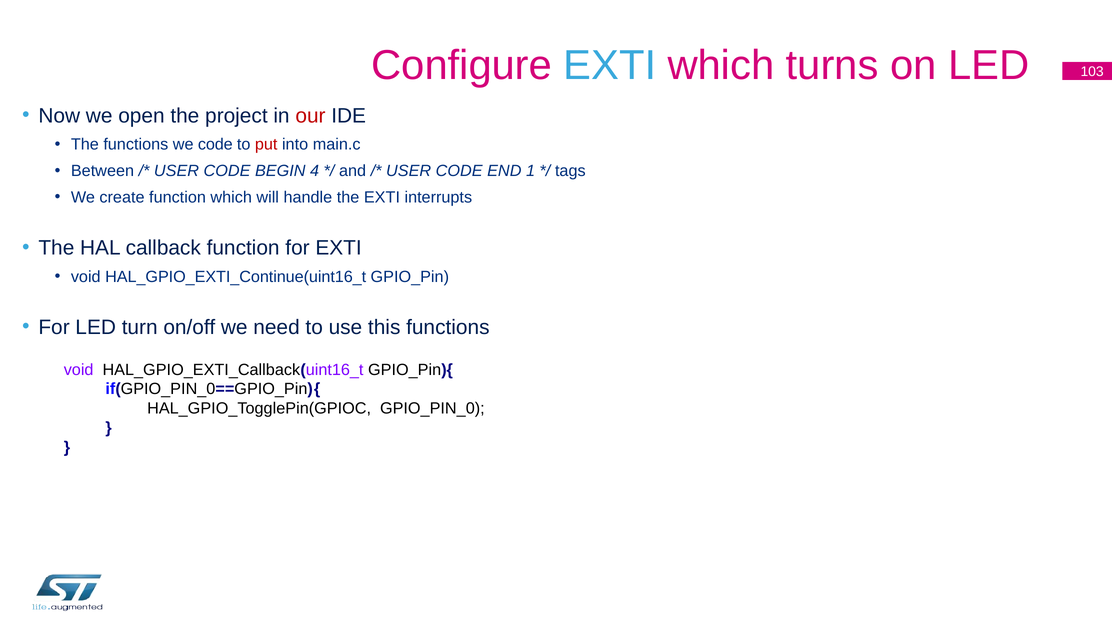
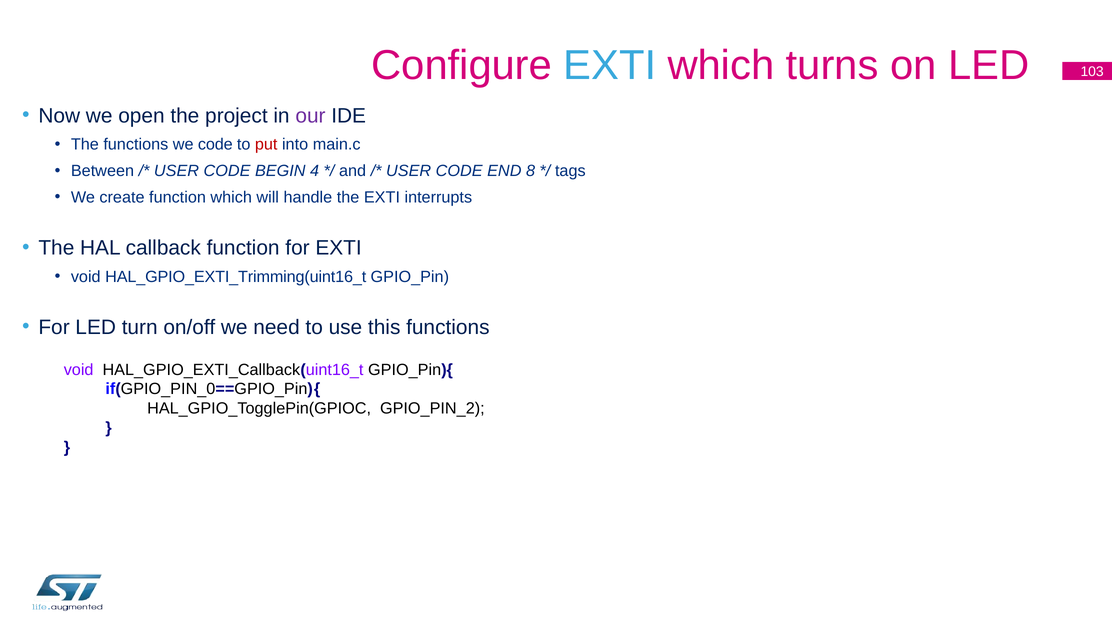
our colour: red -> purple (310, 116)
1: 1 -> 8 (531, 171)
HAL_GPIO_EXTI_Continue(uint16_t: HAL_GPIO_EXTI_Continue(uint16_t -> HAL_GPIO_EXTI_Trimming(uint16_t (236, 277)
GPIO_PIN_0: GPIO_PIN_0 -> GPIO_PIN_2 (432, 409)
